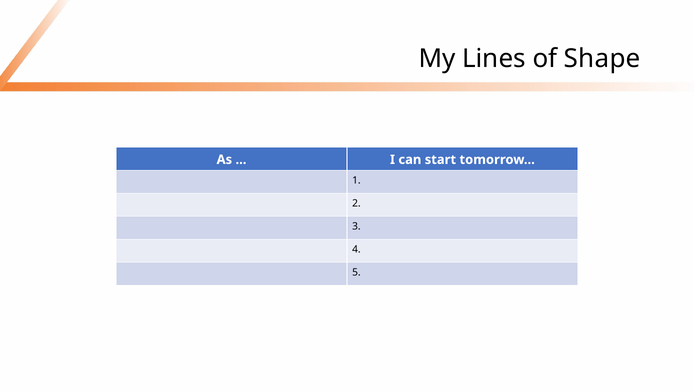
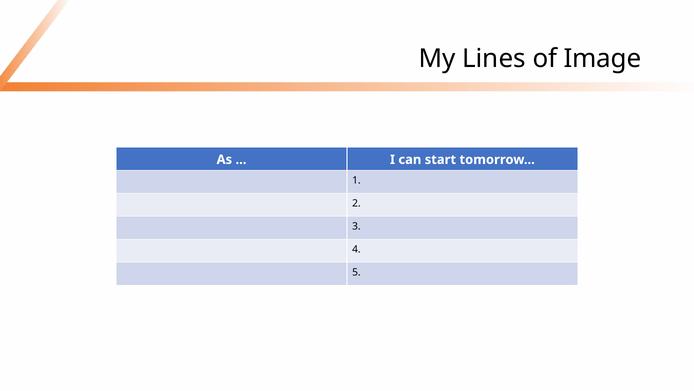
Shape: Shape -> Image (603, 58)
